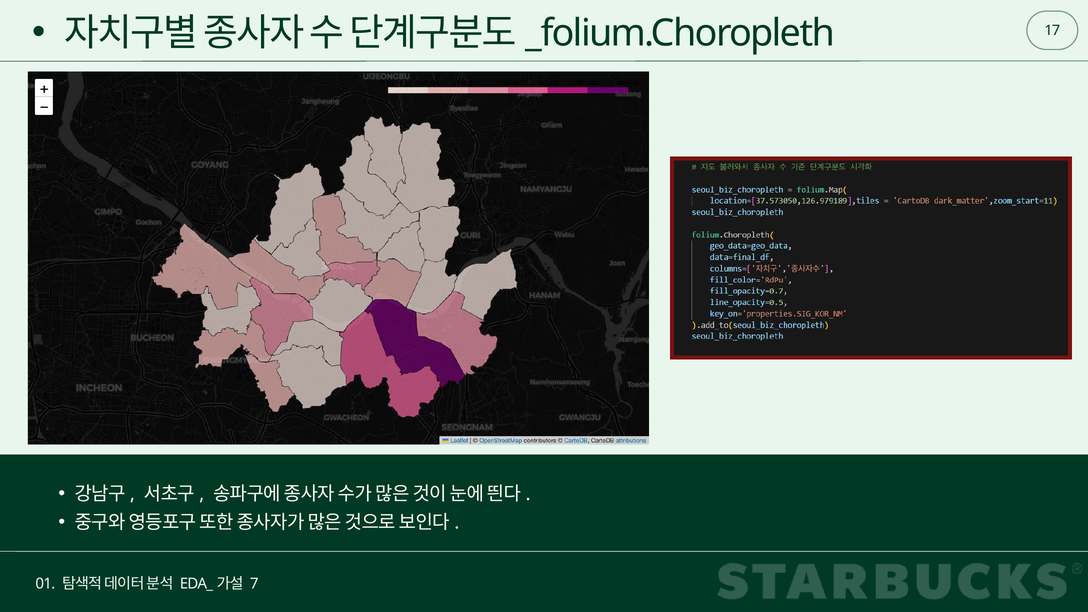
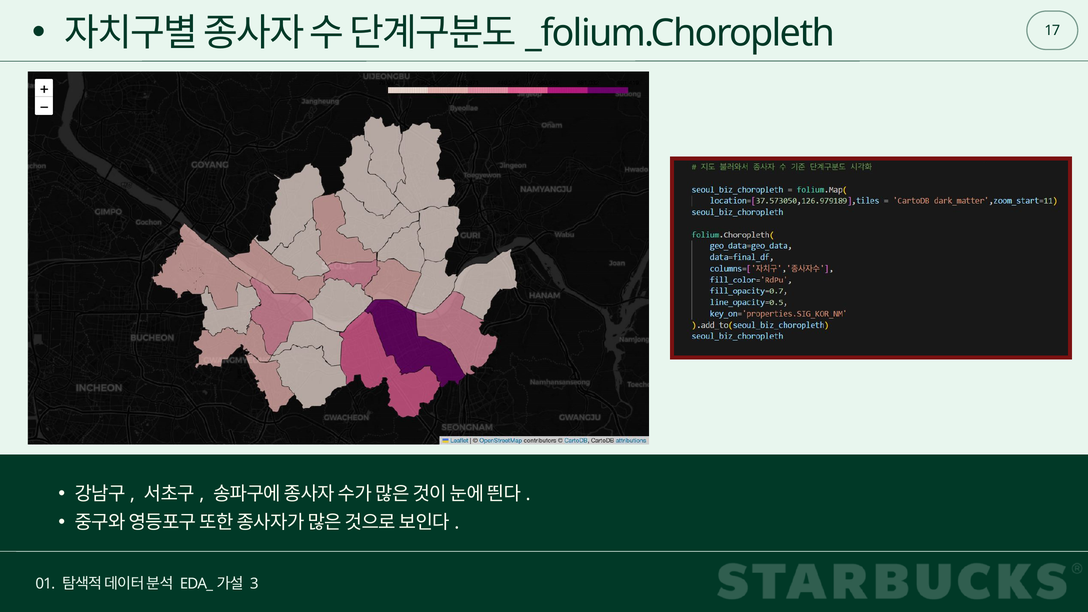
7: 7 -> 3 (254, 584)
